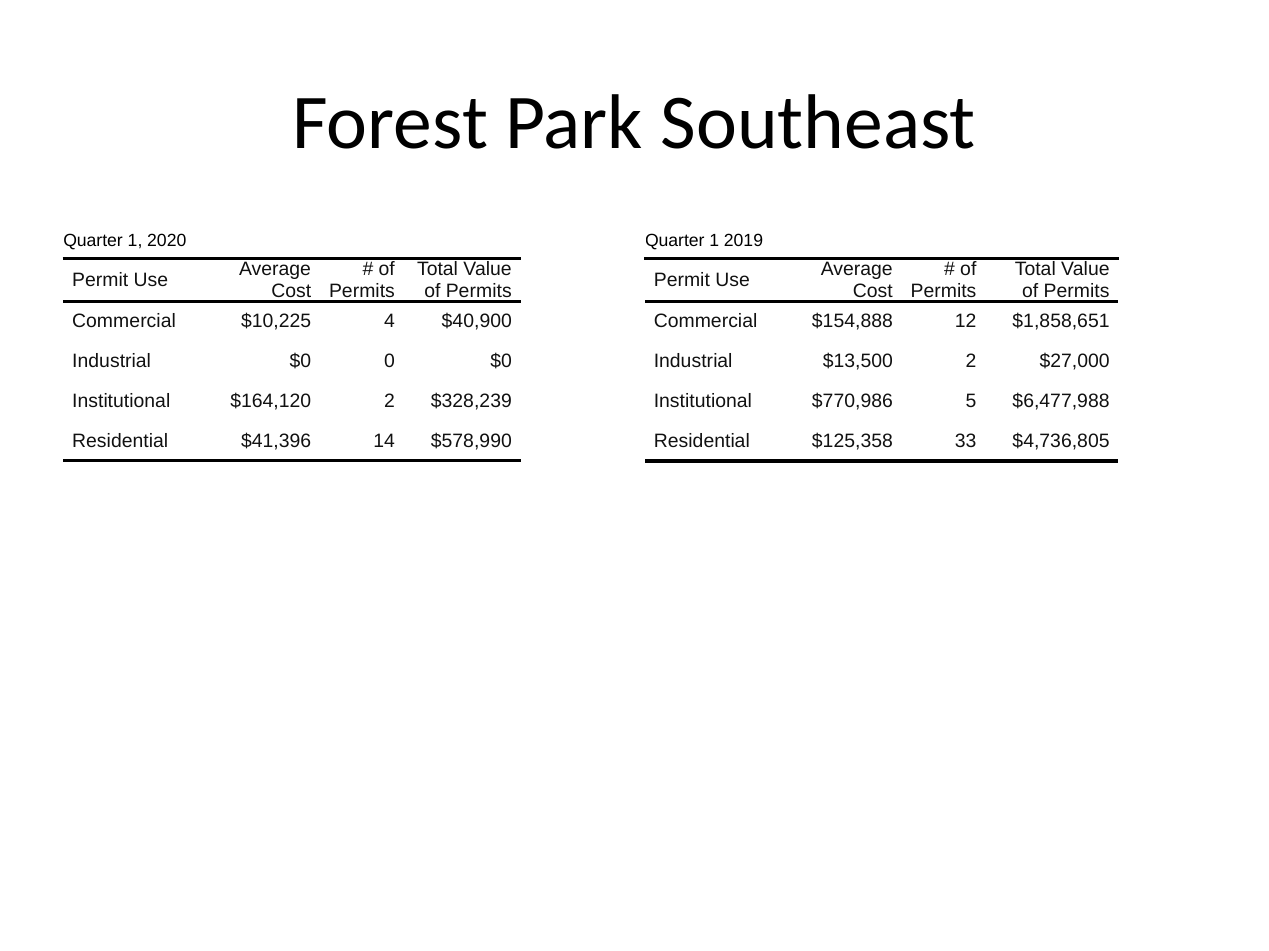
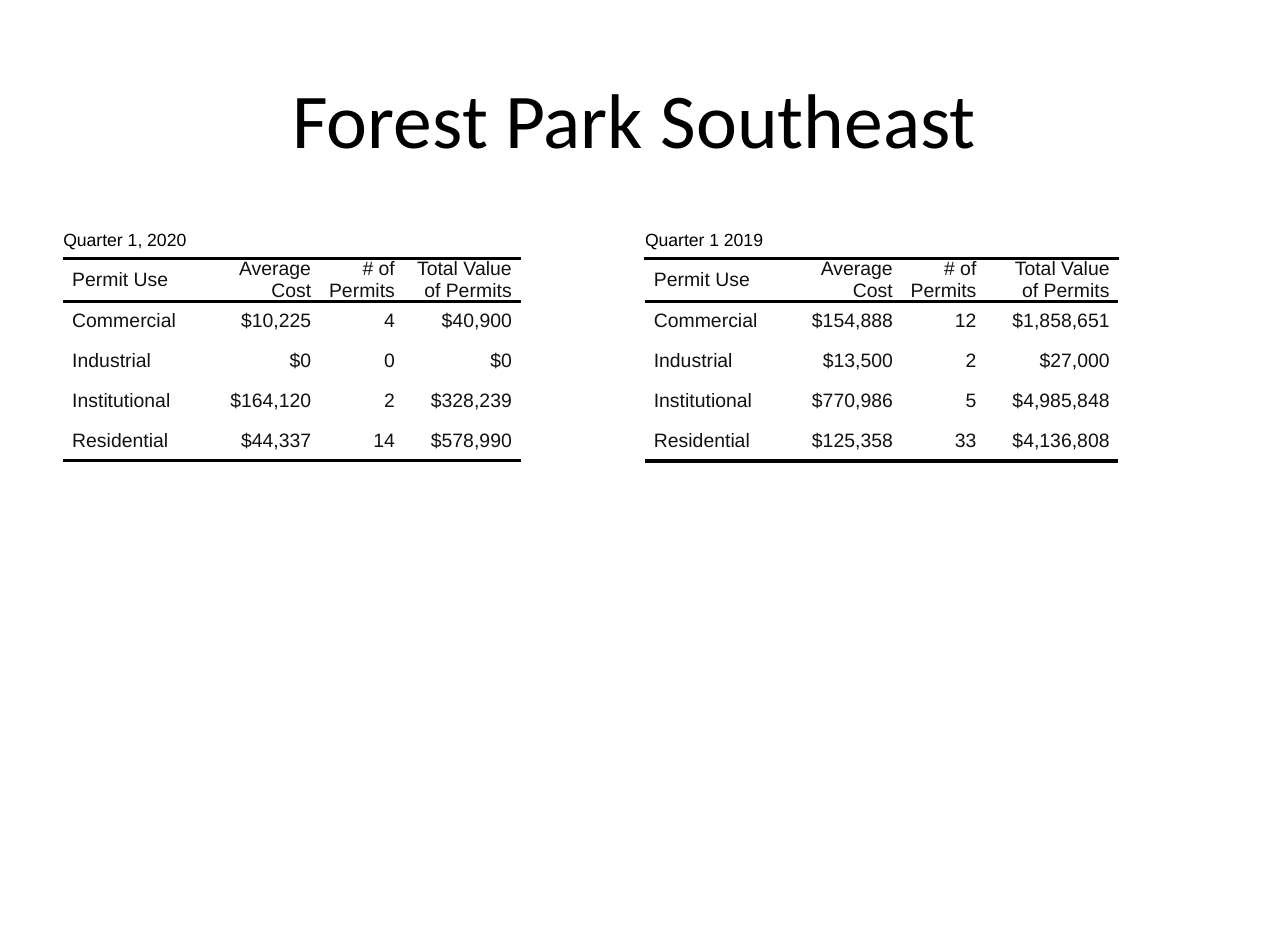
$6,477,988: $6,477,988 -> $4,985,848 (1061, 402)
$41,396: $41,396 -> $44,337 (276, 441)
$4,736,805: $4,736,805 -> $4,136,808 (1061, 442)
